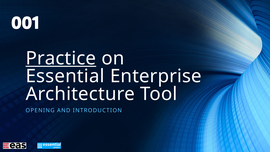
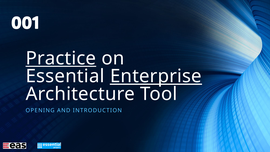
Enterprise underline: none -> present (156, 76)
